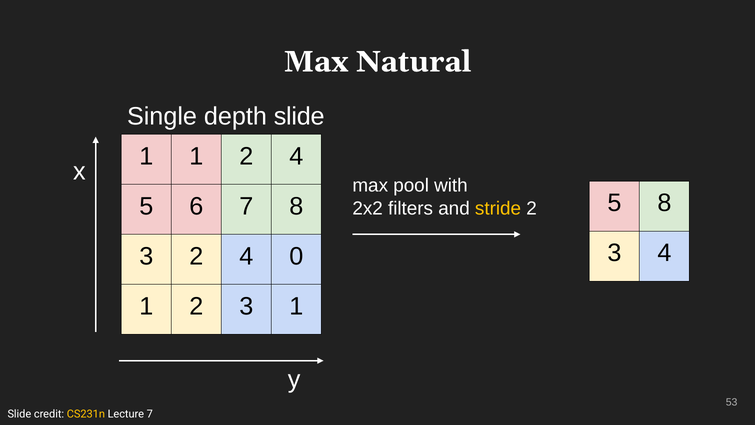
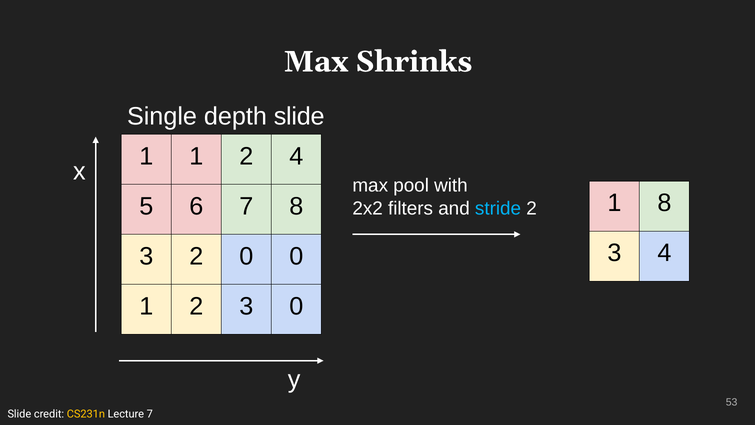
Natural: Natural -> Shrinks (414, 62)
stride colour: yellow -> light blue (498, 208)
2 5: 5 -> 1 (614, 203)
3 2 4: 4 -> 0 (246, 256)
3 1: 1 -> 0 (296, 306)
